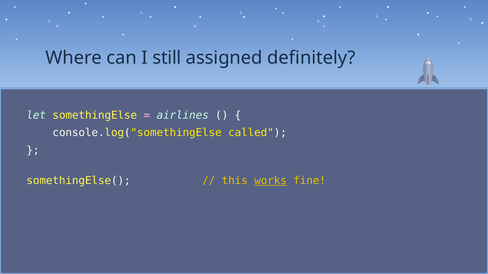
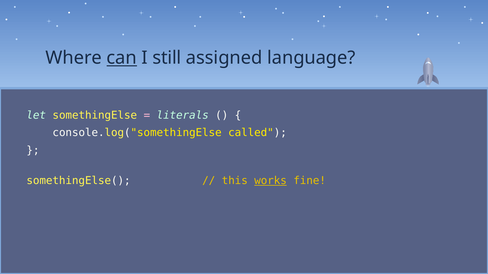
can underline: none -> present (122, 58)
definitely: definitely -> language (311, 58)
airlines: airlines -> literals (183, 115)
